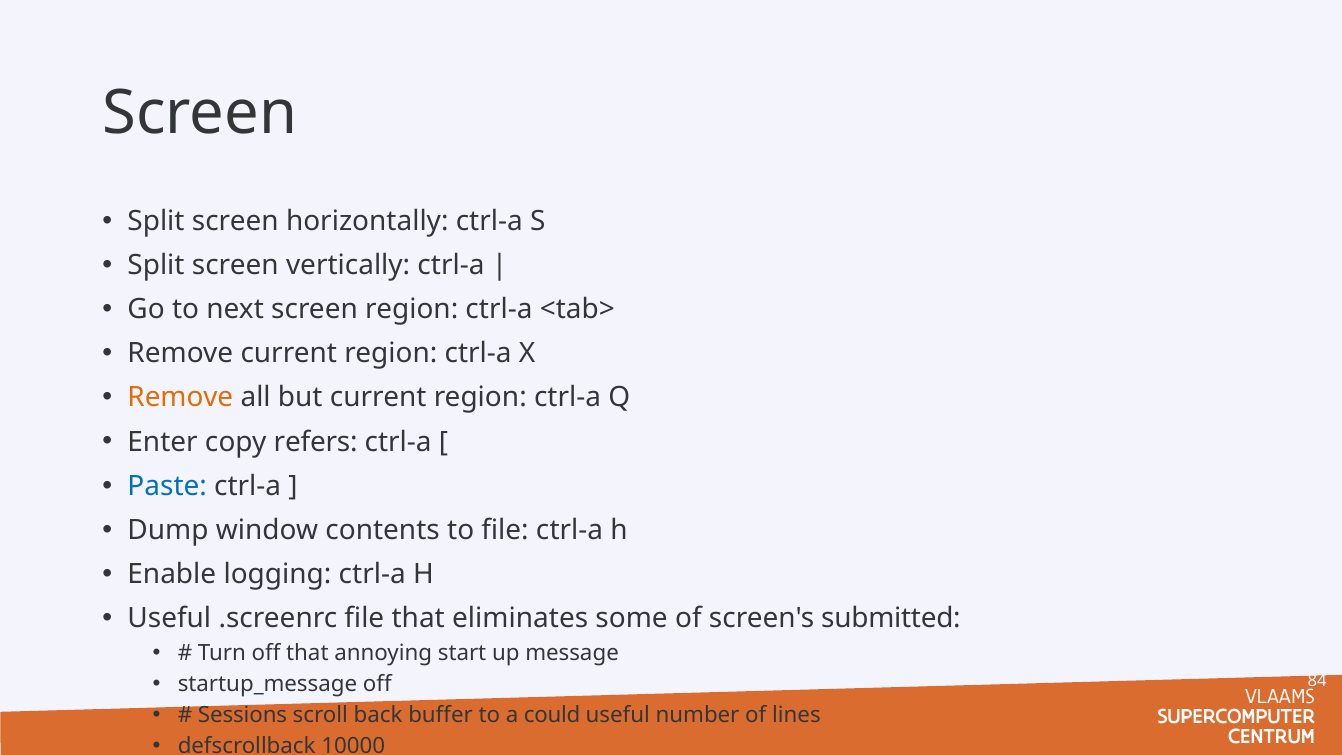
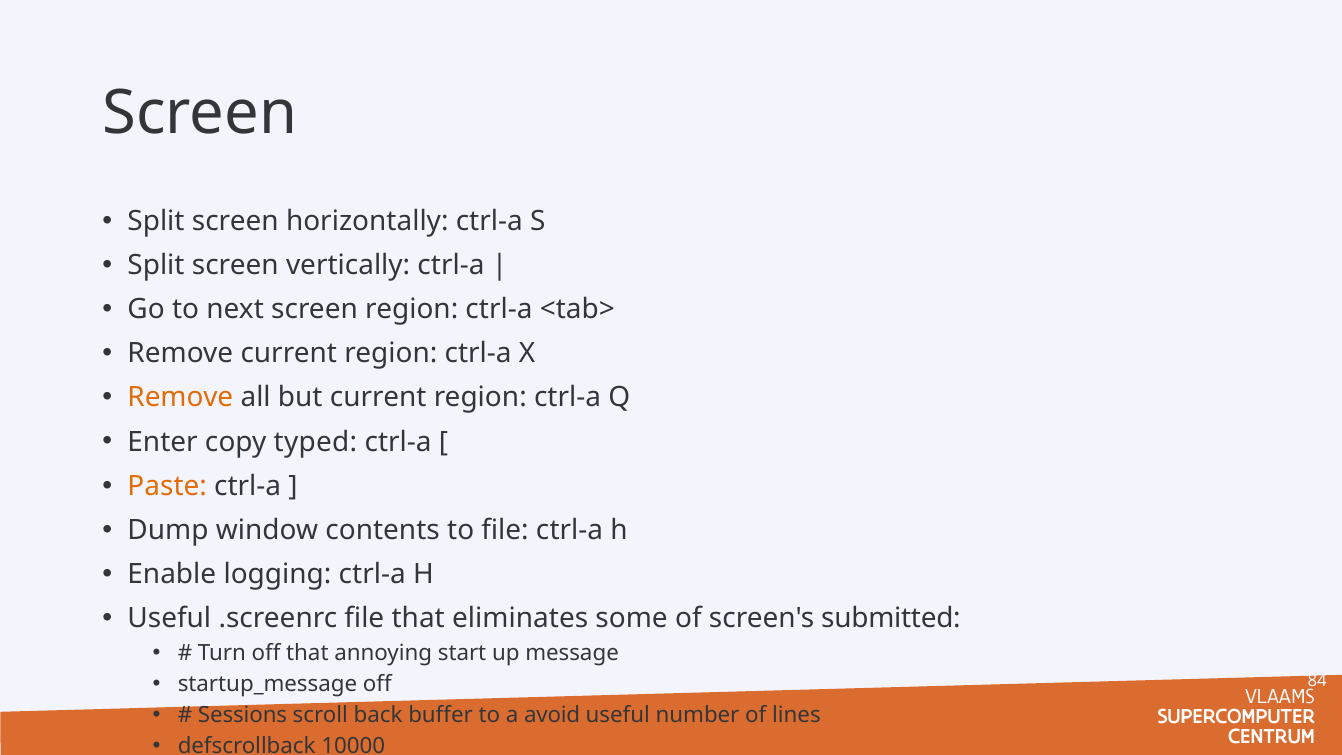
refers: refers -> typed (315, 442)
Paste colour: blue -> orange (167, 486)
could: could -> avoid (552, 715)
